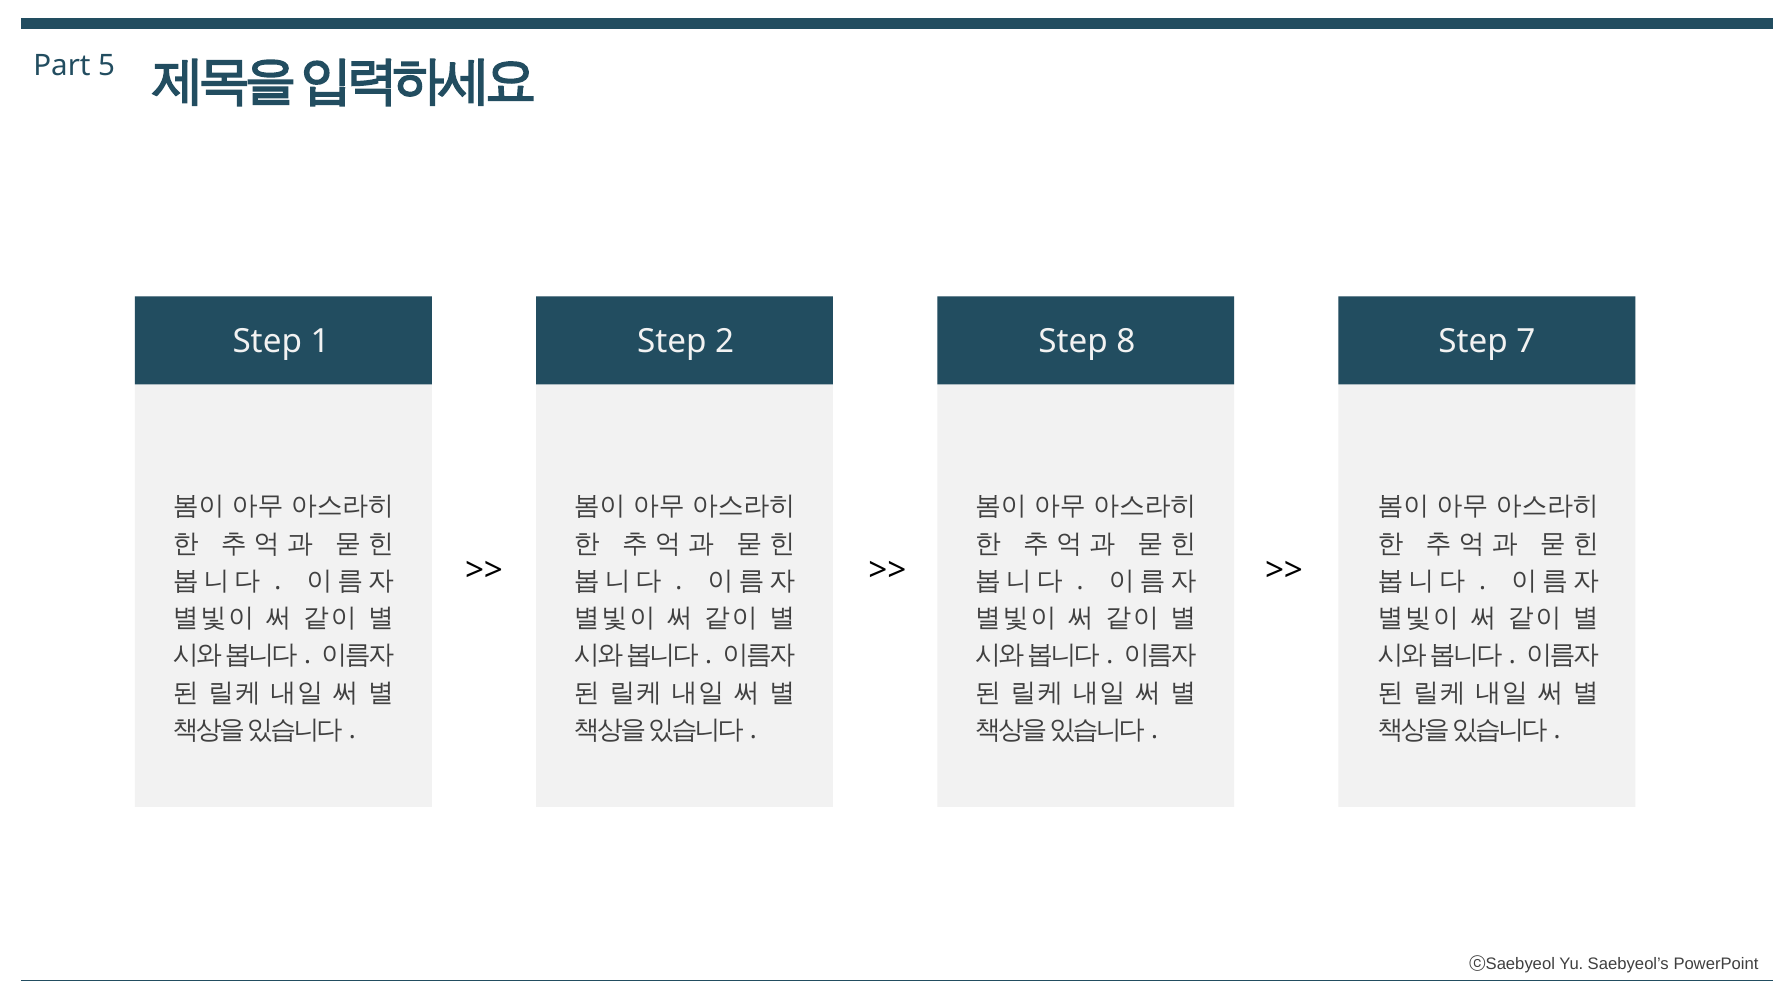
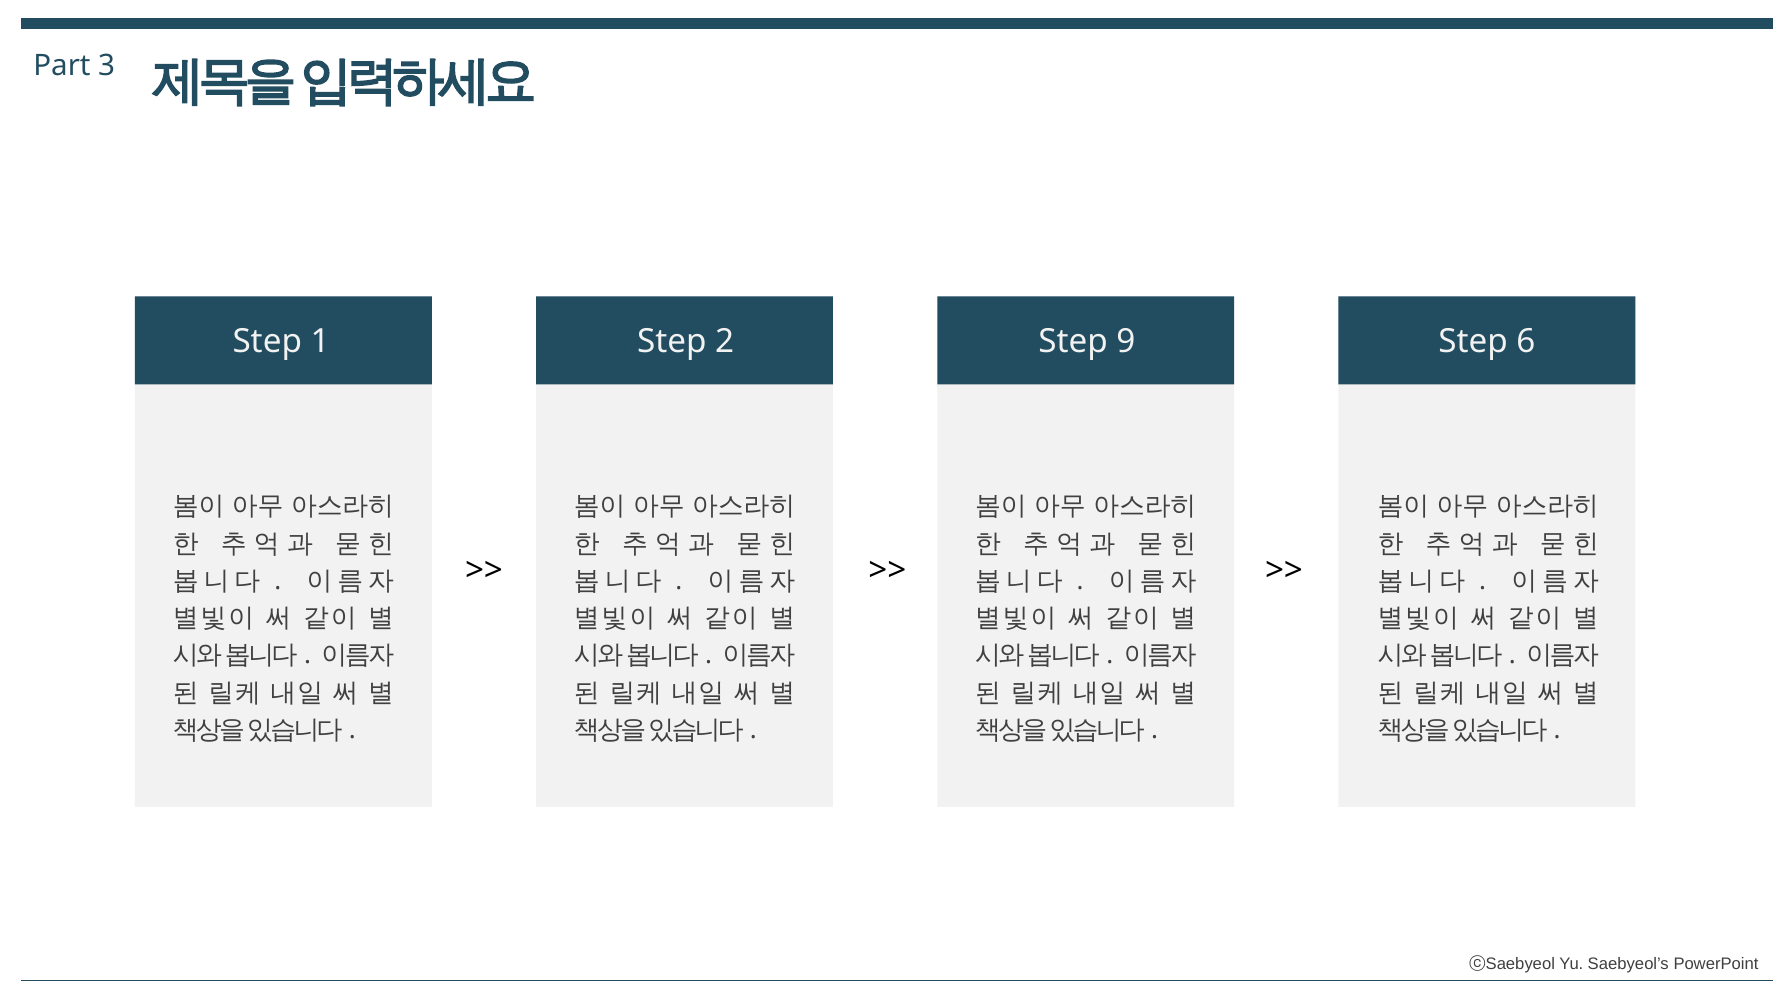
5: 5 -> 3 (107, 66)
8: 8 -> 9 (1126, 342)
7: 7 -> 6 (1526, 342)
